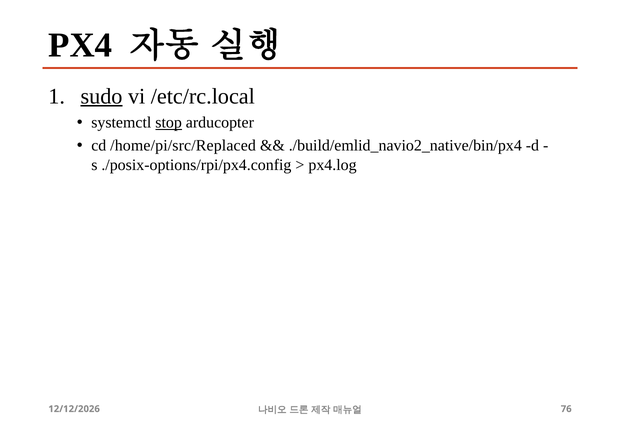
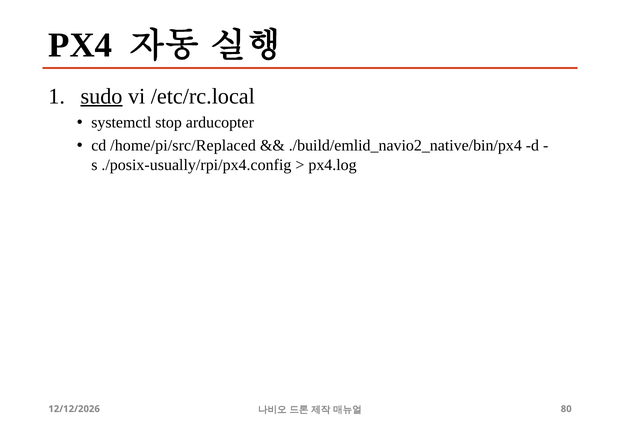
stop underline: present -> none (169, 123)
./posix-options/rpi/px4.config: ./posix-options/rpi/px4.config -> ./posix-usually/rpi/px4.config (196, 165)
76: 76 -> 80 (566, 409)
